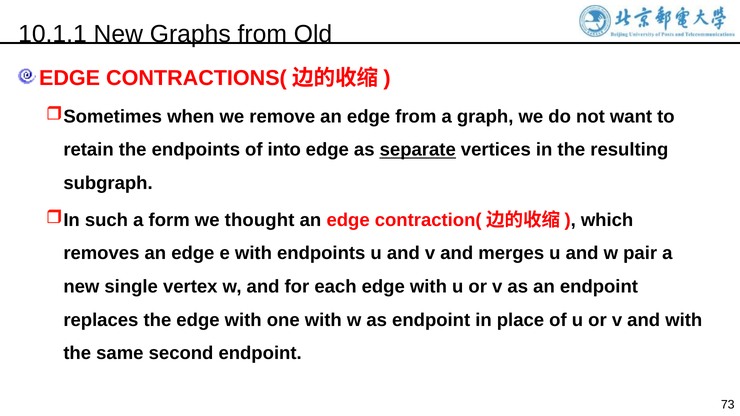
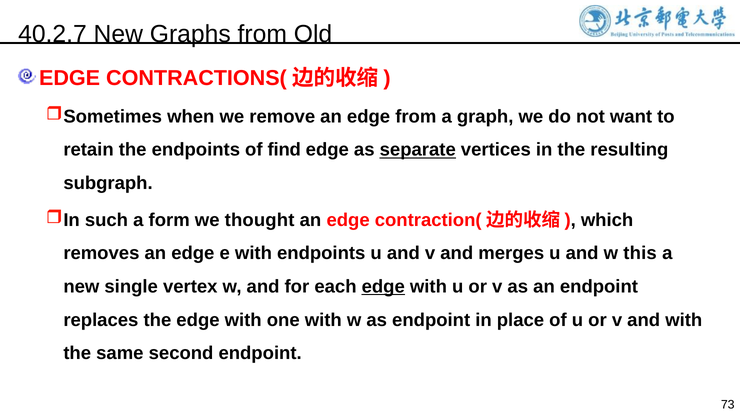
10.1.1: 10.1.1 -> 40.2.7 (52, 34)
into: into -> find (284, 150)
pair: pair -> this (640, 254)
edge underline: none -> present (383, 287)
